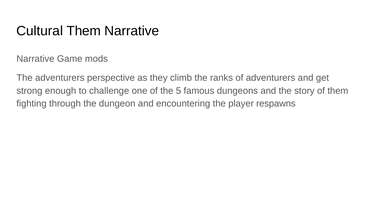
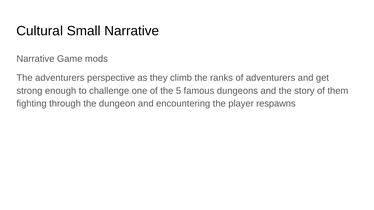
Cultural Them: Them -> Small (84, 31)
